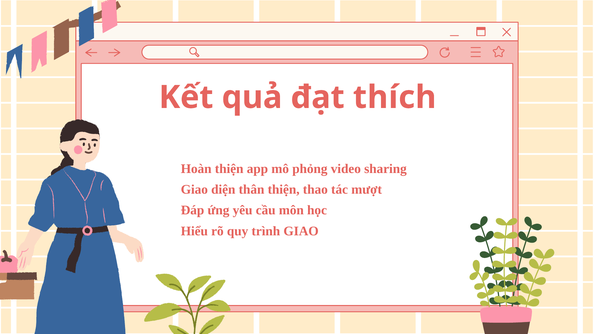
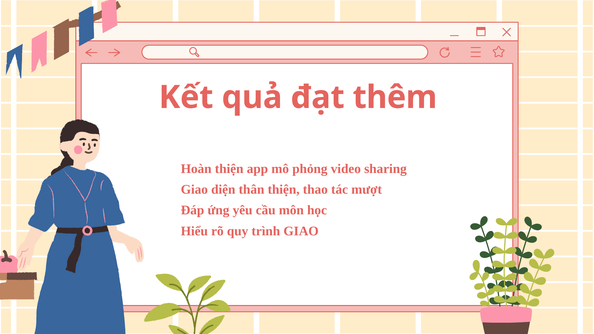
thích: thích -> thêm (395, 97)
